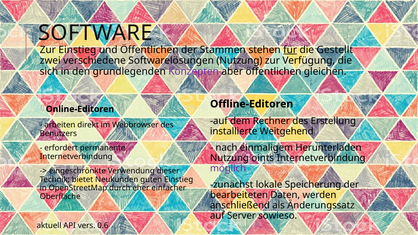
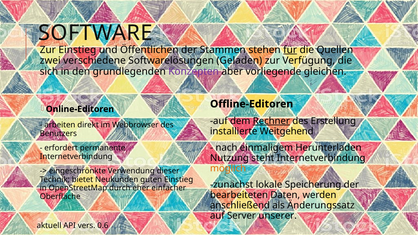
Gestellt: Gestellt -> Quellen (335, 50)
Softwarelösungen Nutzung: Nutzung -> Geladen (239, 61)
aber öffentlichen: öffentlichen -> vorliegende (273, 72)
Rechner underline: none -> present (271, 121)
oints: oints -> steht (263, 158)
möglich colour: purple -> orange (228, 168)
sowieso: sowieso -> unserer (278, 216)
